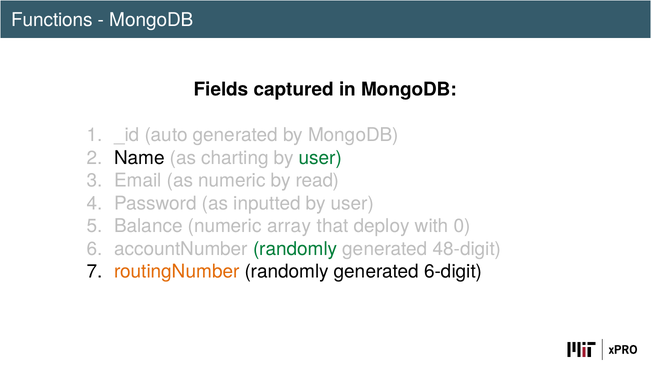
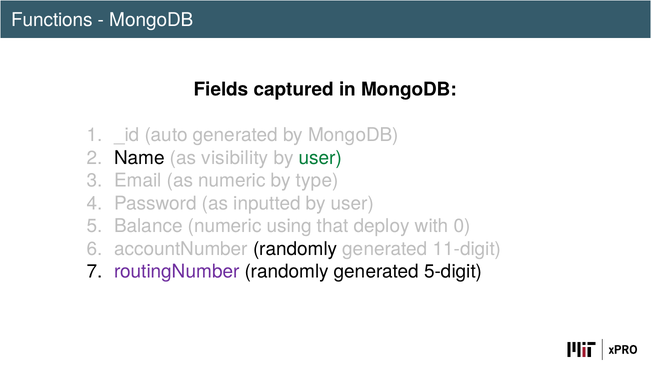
charting: charting -> visibility (235, 158)
read: read -> type (317, 181)
array: array -> using (289, 226)
randomly colour: green -> black (295, 249)
48-digit: 48-digit -> 11-digit (467, 249)
routingNumber colour: orange -> purple (177, 272)
6-digit: 6-digit -> 5-digit (453, 272)
